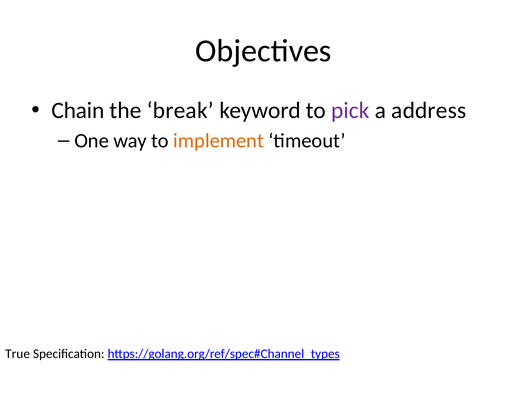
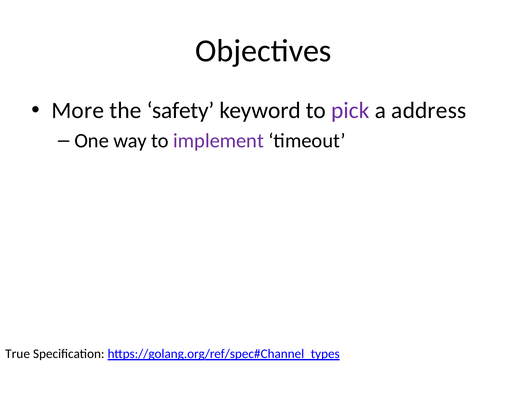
Chain: Chain -> More (78, 111)
break: break -> safety (181, 111)
implement colour: orange -> purple (219, 141)
